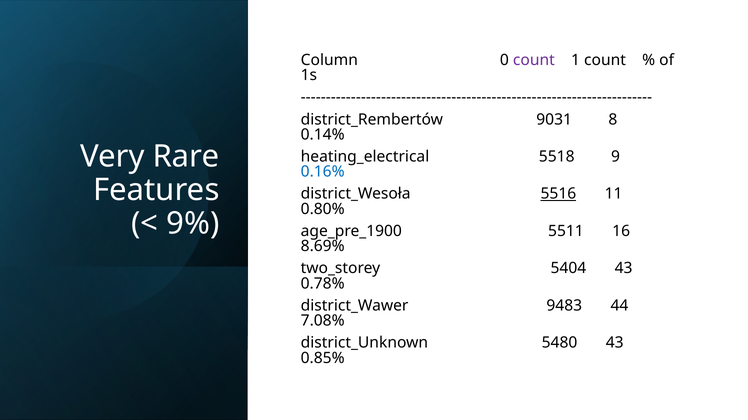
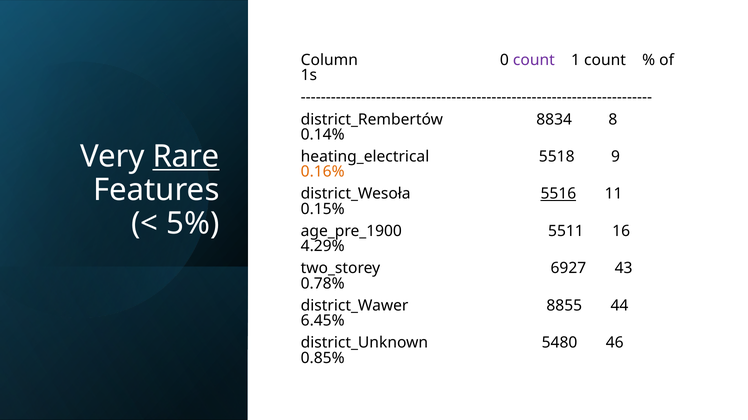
9031: 9031 -> 8834 (554, 120)
Rare underline: none -> present (186, 157)
0.16% colour: blue -> orange (323, 172)
0.80%: 0.80% -> 0.15% (323, 209)
9%: 9% -> 5% (193, 224)
8.69%: 8.69% -> 4.29% (323, 247)
5404: 5404 -> 6927 (568, 269)
9483: 9483 -> 8855 (564, 306)
7.08%: 7.08% -> 6.45% (323, 321)
5480 43: 43 -> 46 (615, 343)
